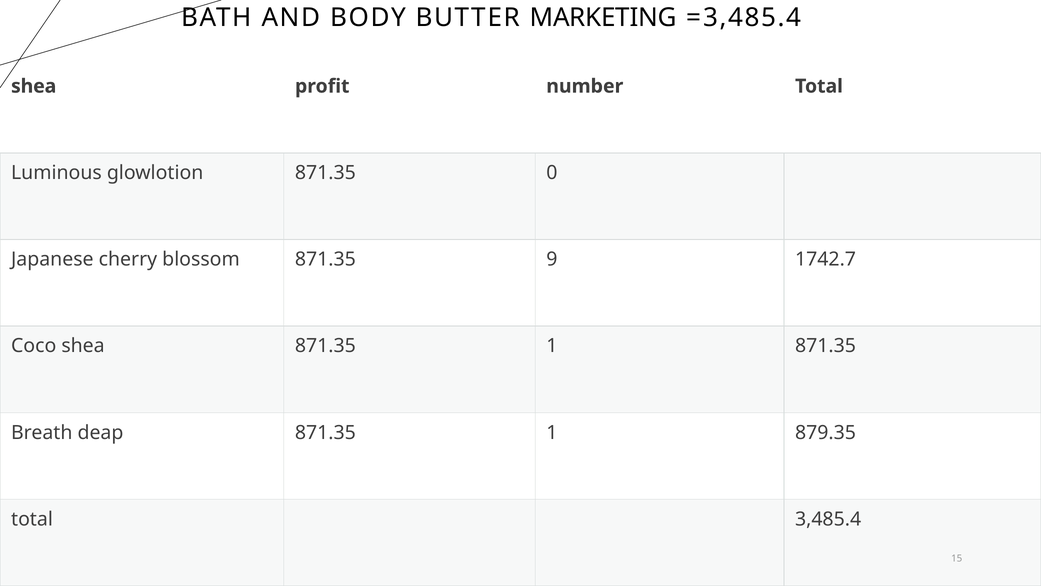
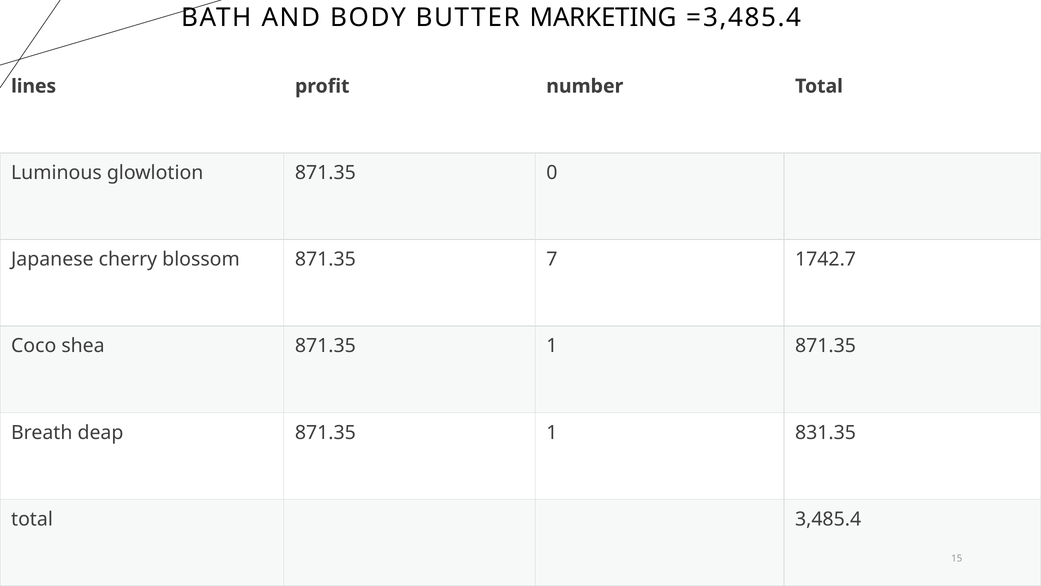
shea: shea -> lines (34, 86)
9: 9 -> 7 (552, 259)
879.35: 879.35 -> 831.35 (826, 432)
